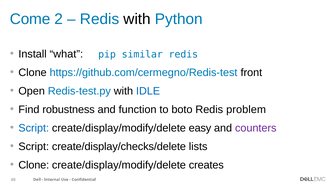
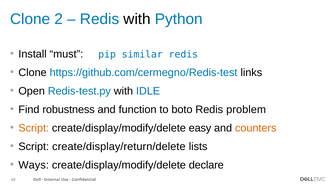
Come: Come -> Clone (30, 19)
what: what -> must (66, 54)
front: front -> links (251, 73)
Script colour: blue -> orange (34, 128)
counters colour: purple -> orange (256, 128)
create/display/checks/delete: create/display/checks/delete -> create/display/return/delete (119, 147)
Clone: Clone -> Ways (34, 165)
creates: creates -> declare (206, 165)
